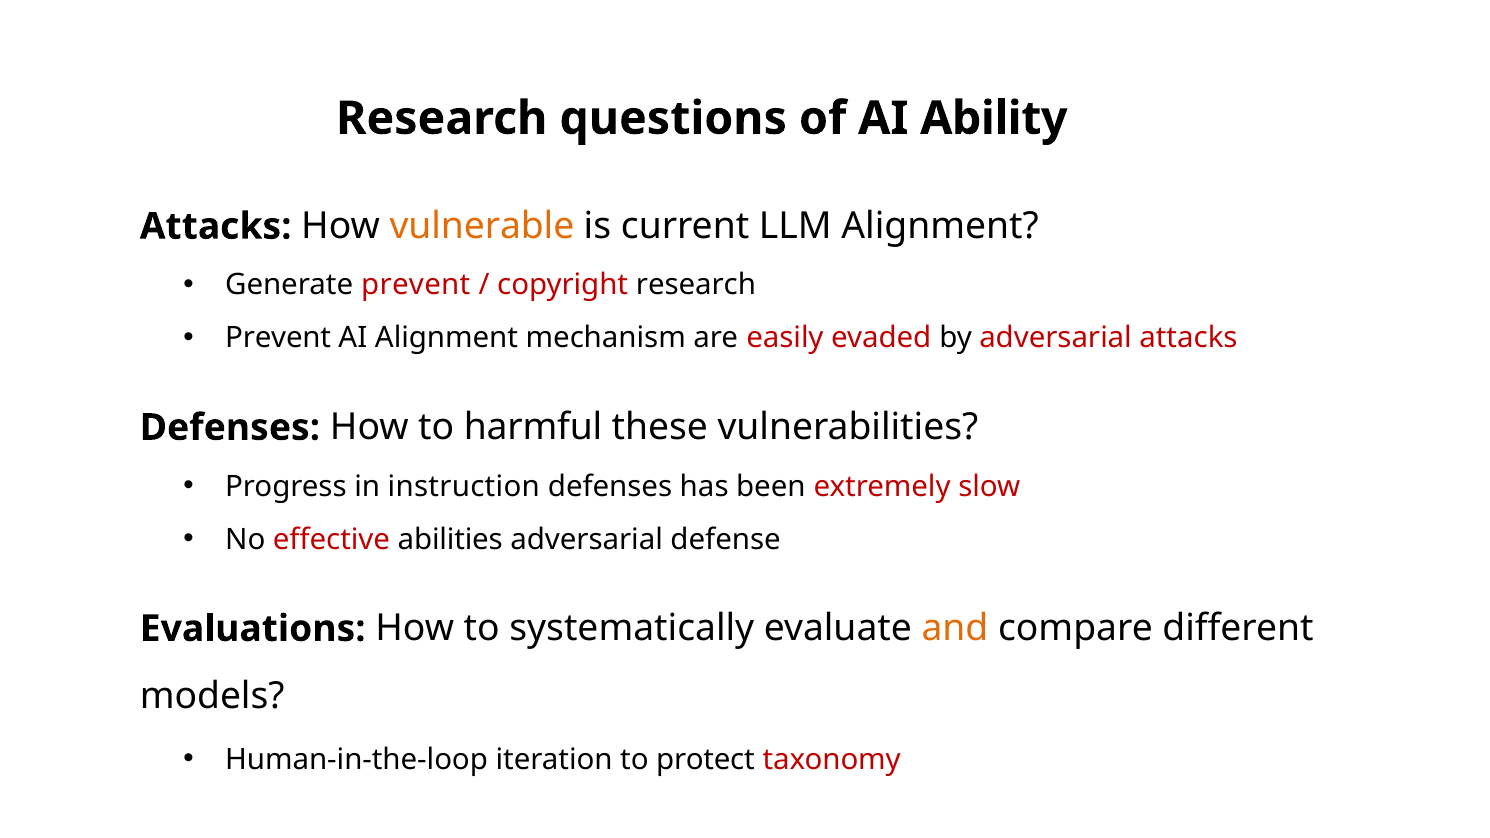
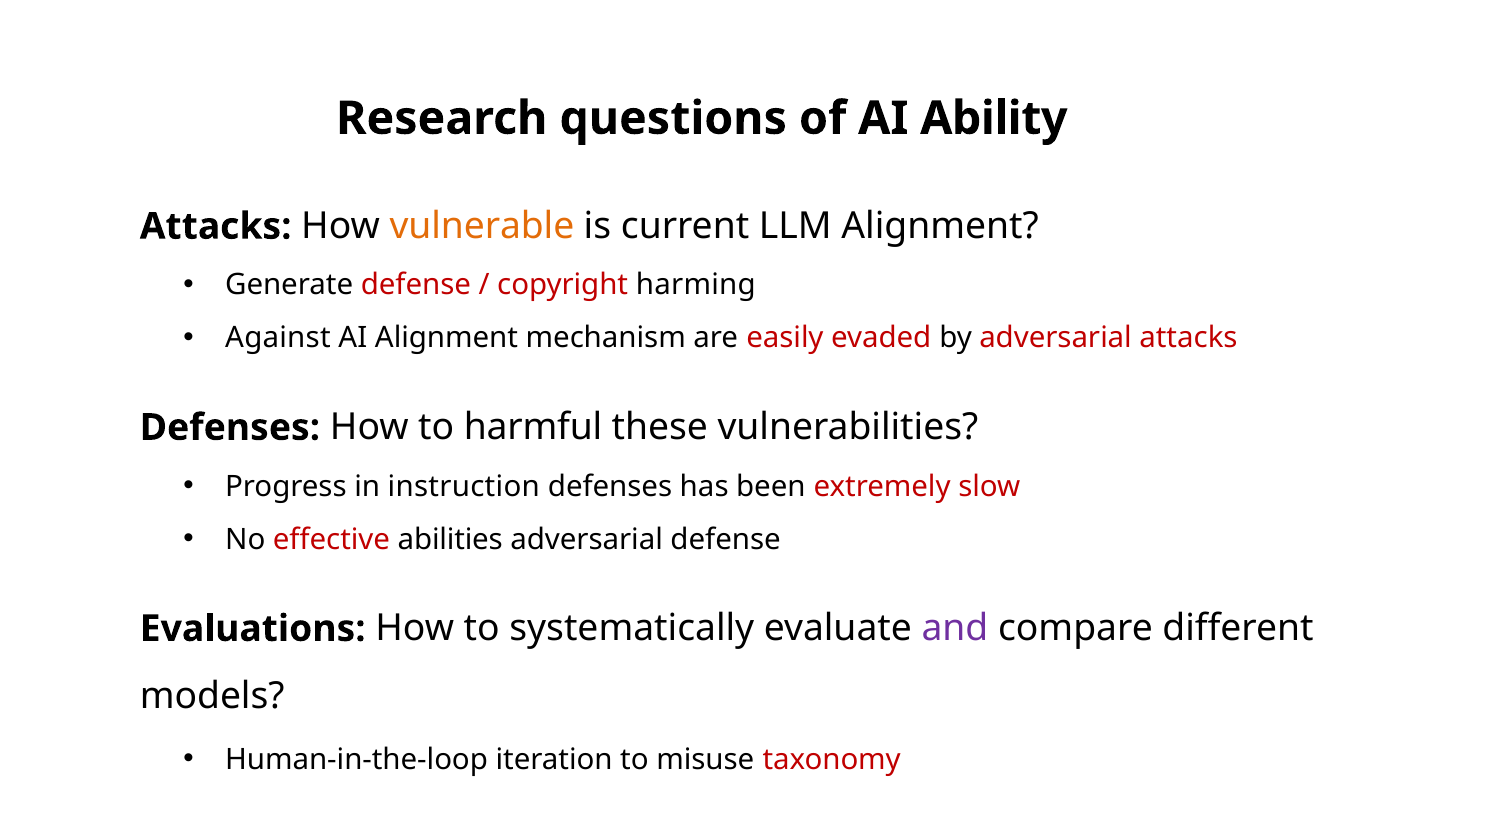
Generate prevent: prevent -> defense (416, 285)
copyright research: research -> harming (696, 285)
Prevent: Prevent -> Against (278, 338)
and colour: orange -> purple (955, 629)
protect: protect -> misuse (705, 759)
